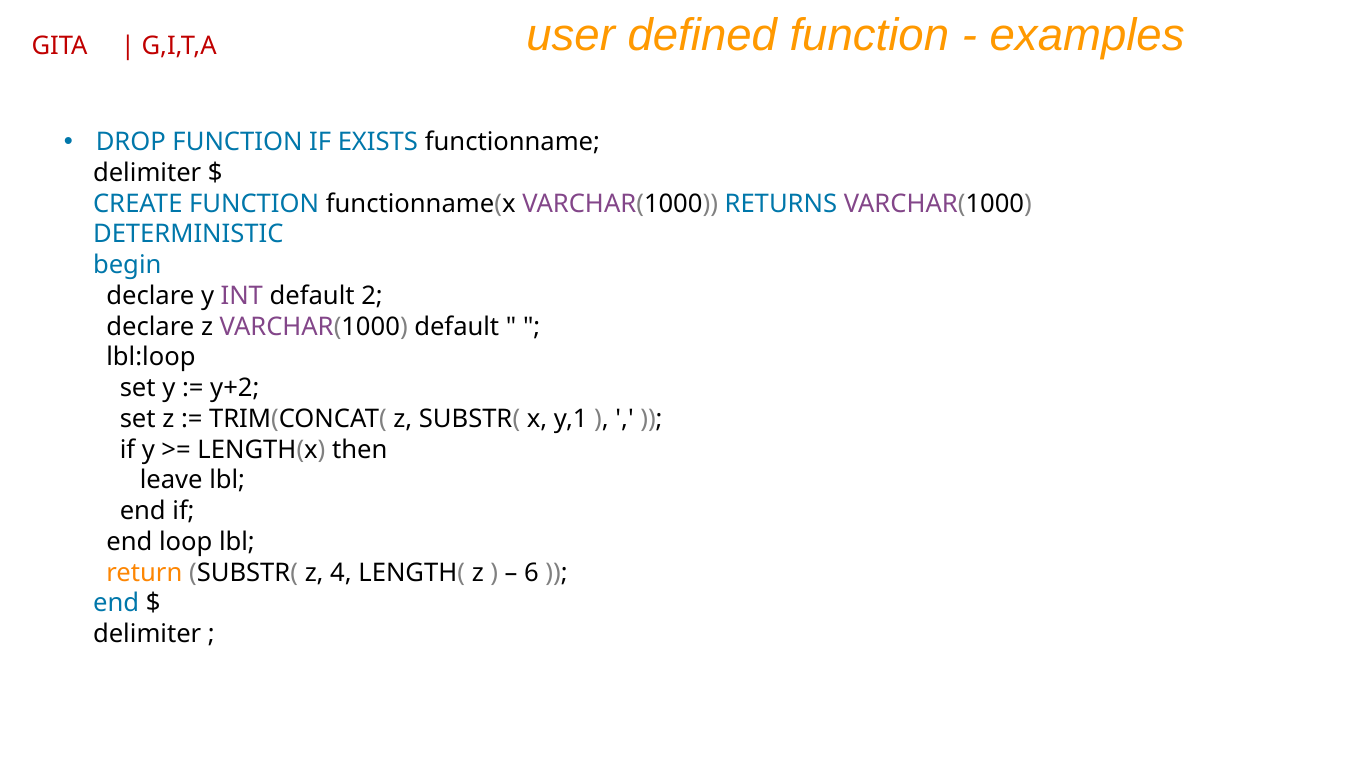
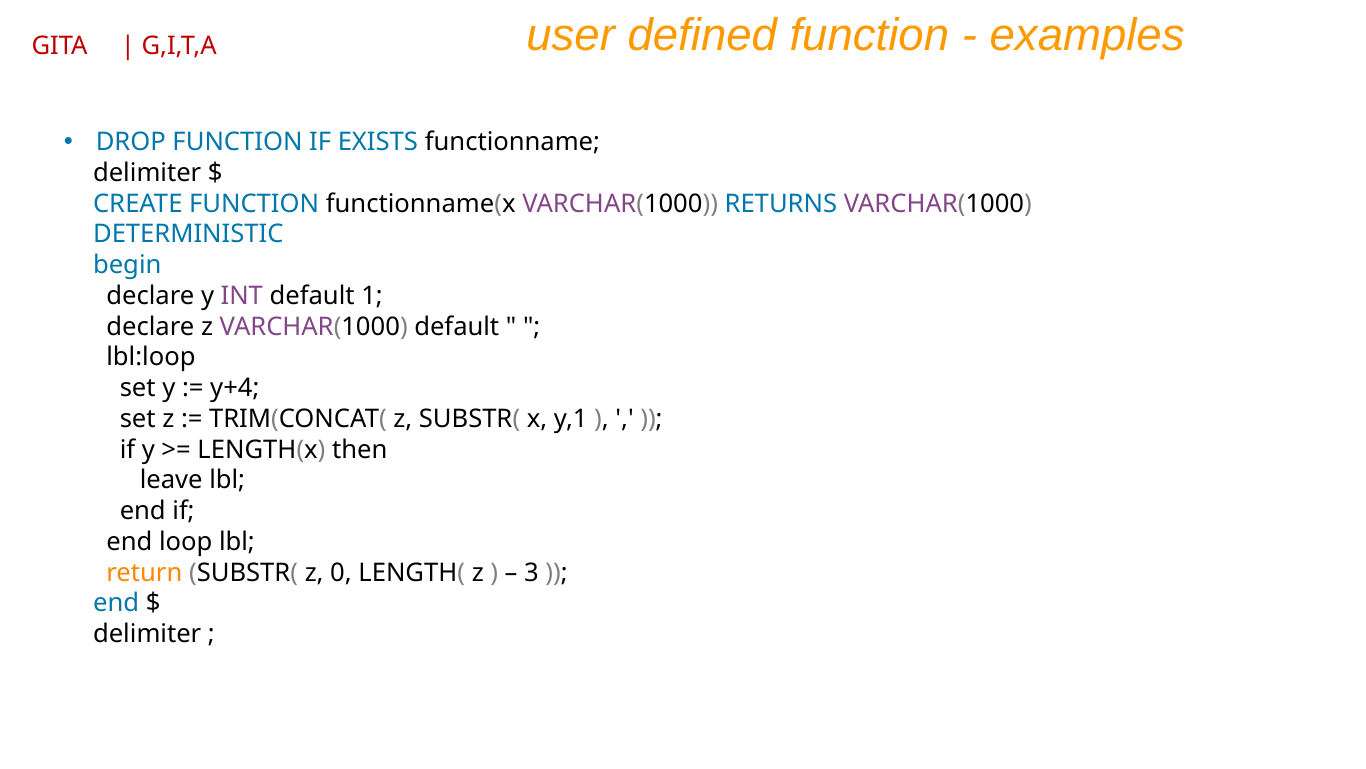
2: 2 -> 1 (372, 296)
y+2: y+2 -> y+4 (235, 388)
4: 4 -> 0 (341, 572)
6: 6 -> 3 (532, 572)
